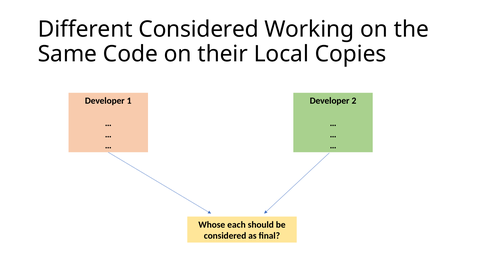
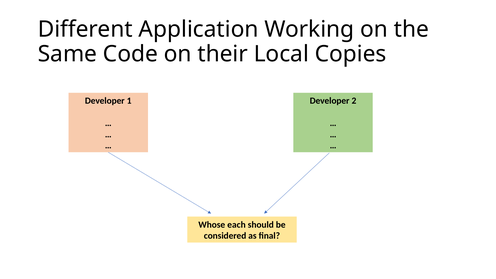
Different Considered: Considered -> Application (199, 29)
